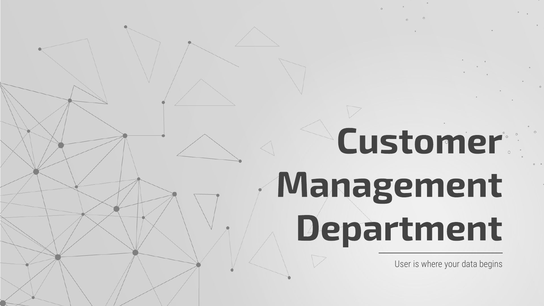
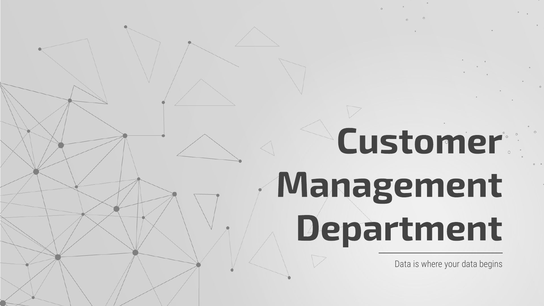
User: User -> Data (403, 264)
